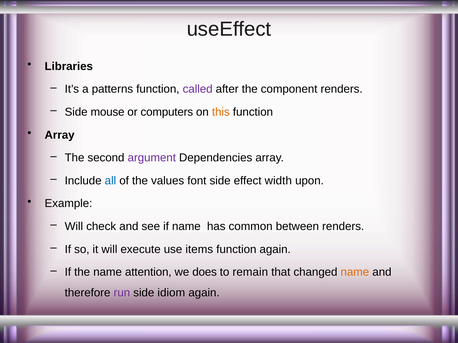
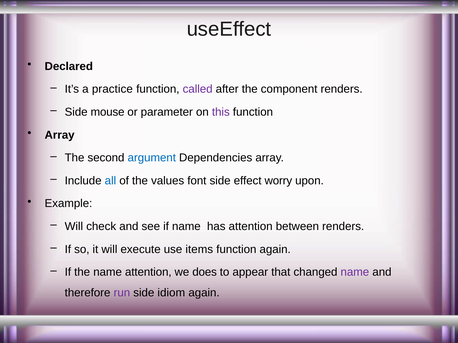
Libraries: Libraries -> Declared (69, 66)
patterns: patterns -> practice (112, 89)
computers: computers -> parameter (167, 112)
this colour: orange -> purple (221, 112)
argument colour: purple -> blue (152, 158)
width: width -> worry (278, 181)
has common: common -> attention (251, 227)
remain: remain -> appear (250, 273)
name colour: orange -> purple (355, 273)
